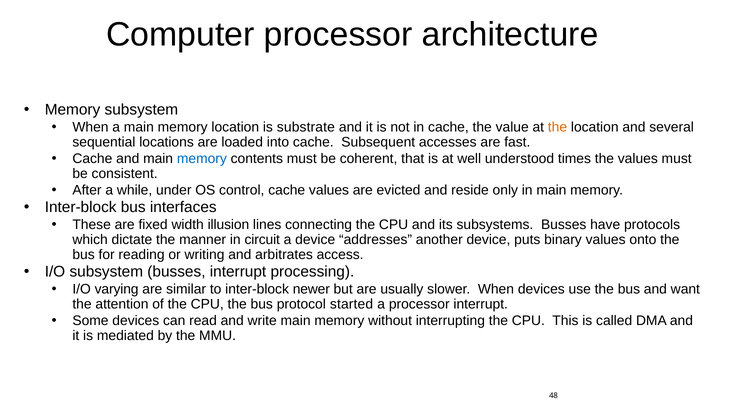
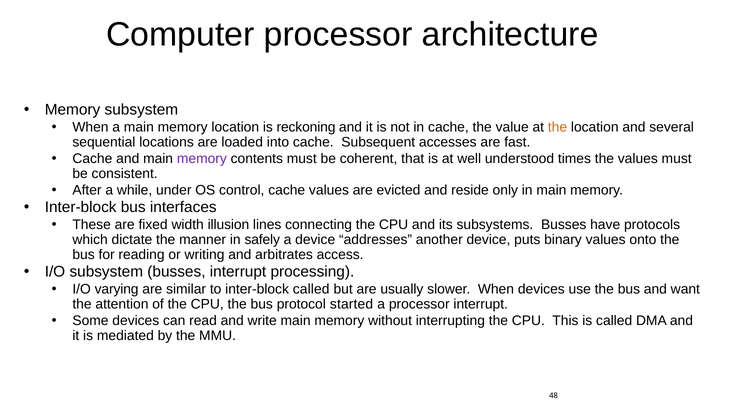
substrate: substrate -> reckoning (306, 127)
memory colour: blue -> purple (202, 159)
circuit: circuit -> safely (262, 240)
inter-block newer: newer -> called (311, 289)
